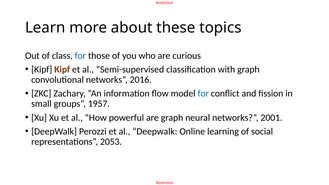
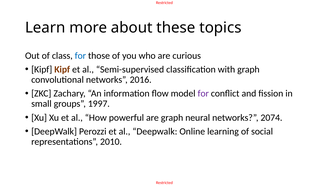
for colour: blue -> purple (203, 94)
1957: 1957 -> 1997 (99, 104)
2001: 2001 -> 2074 (271, 118)
2053: 2053 -> 2010 (111, 142)
